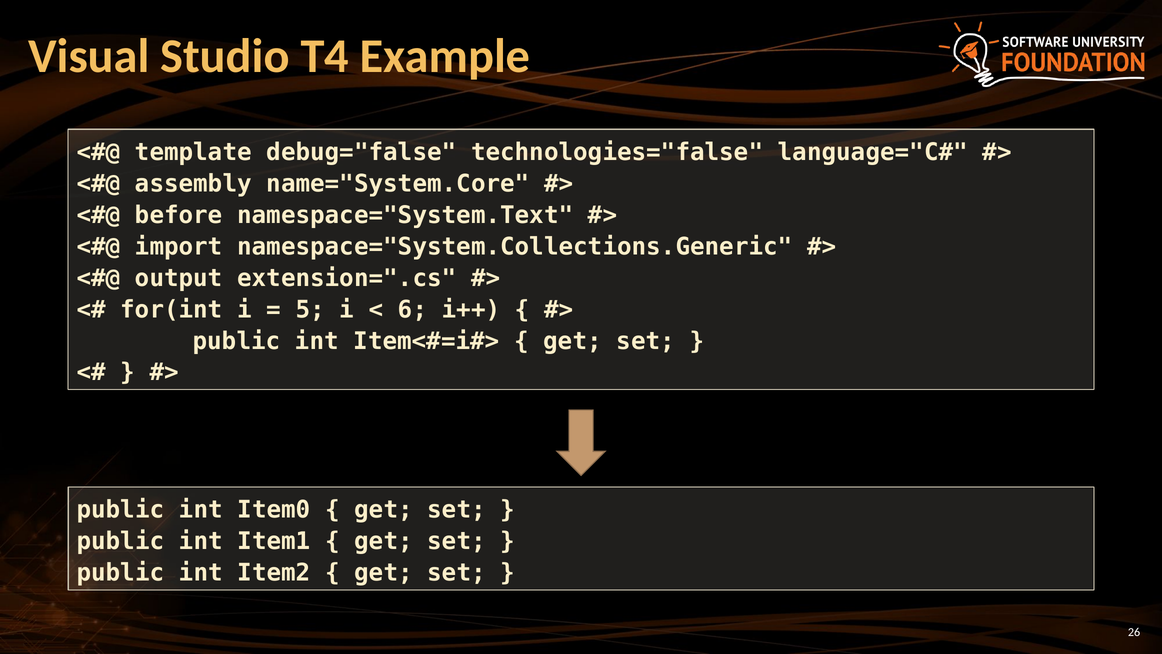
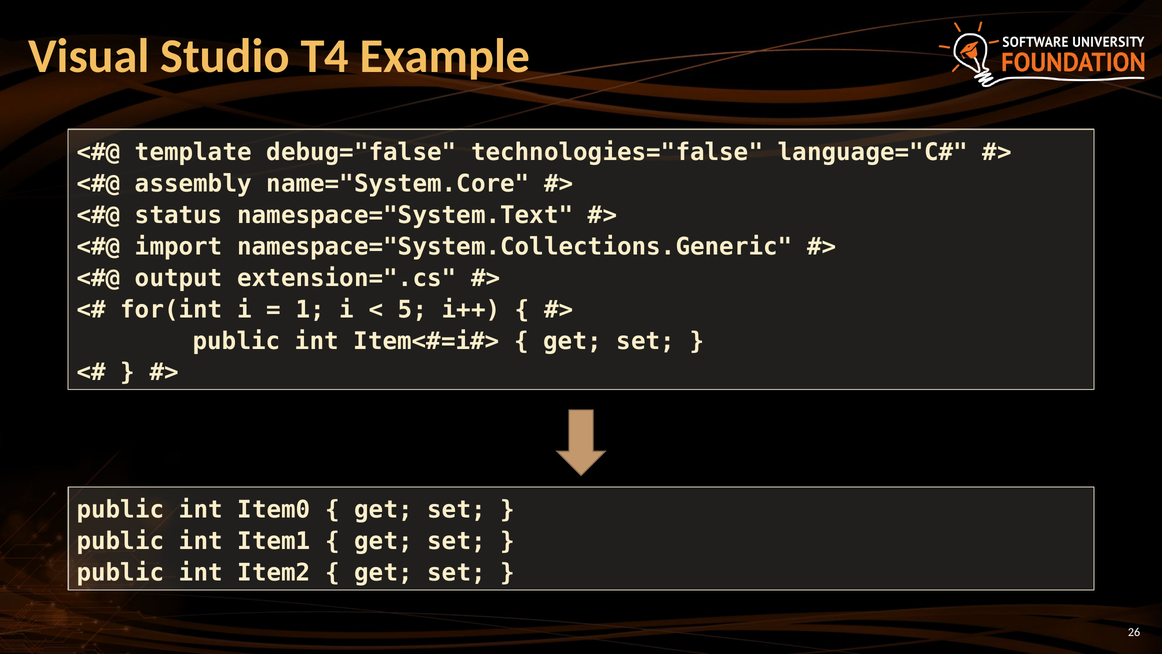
before: before -> status (179, 215)
5: 5 -> 1 (310, 309)
6: 6 -> 5 (413, 309)
